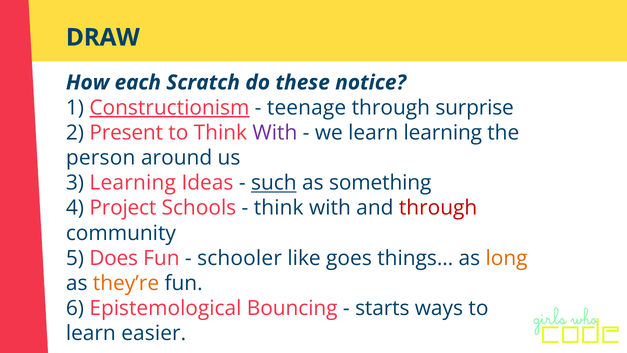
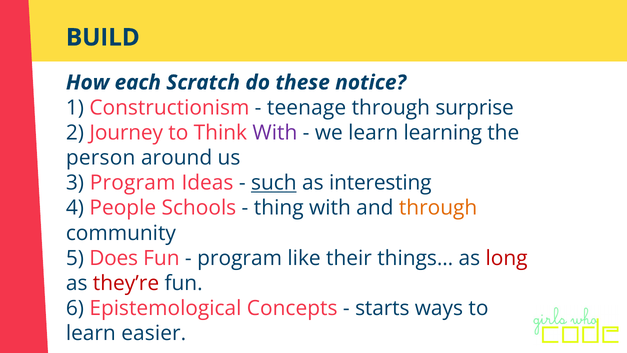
DRAW: DRAW -> BUILD (103, 37)
Constructionism underline: present -> none (169, 108)
Present: Present -> Journey (126, 133)
3 Learning: Learning -> Program (133, 183)
something: something -> interesting (380, 183)
Project: Project -> People (123, 208)
think: think -> thing (279, 208)
through colour: red -> orange (438, 208)
schooler: schooler -> program (240, 258)
goes: goes -> their (349, 258)
long colour: orange -> red (507, 258)
they’re colour: orange -> red (126, 283)
Bouncing: Bouncing -> Concepts (292, 308)
